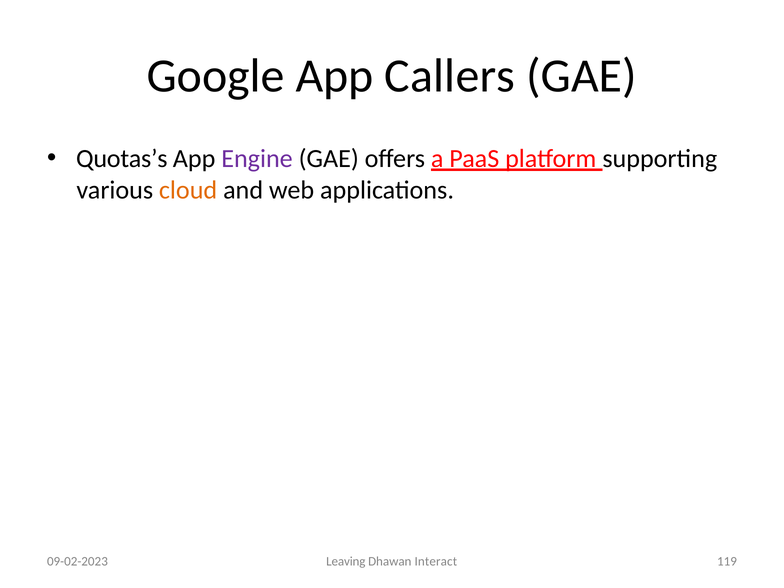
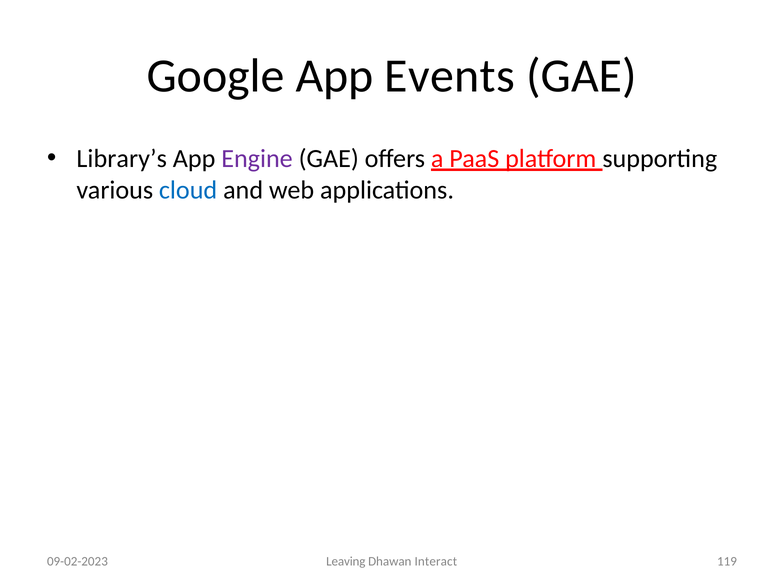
Callers: Callers -> Events (450, 76)
Quotas’s: Quotas’s -> Library’s (122, 159)
cloud colour: orange -> blue (188, 190)
